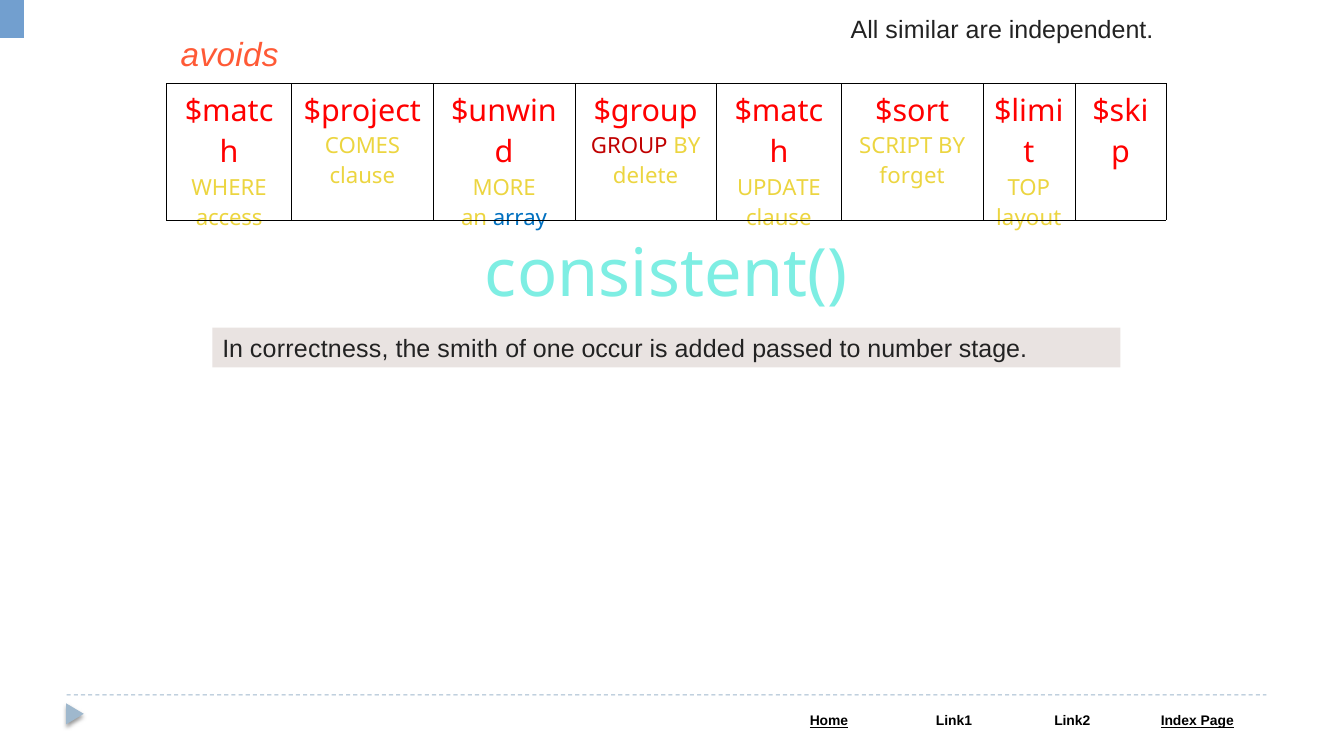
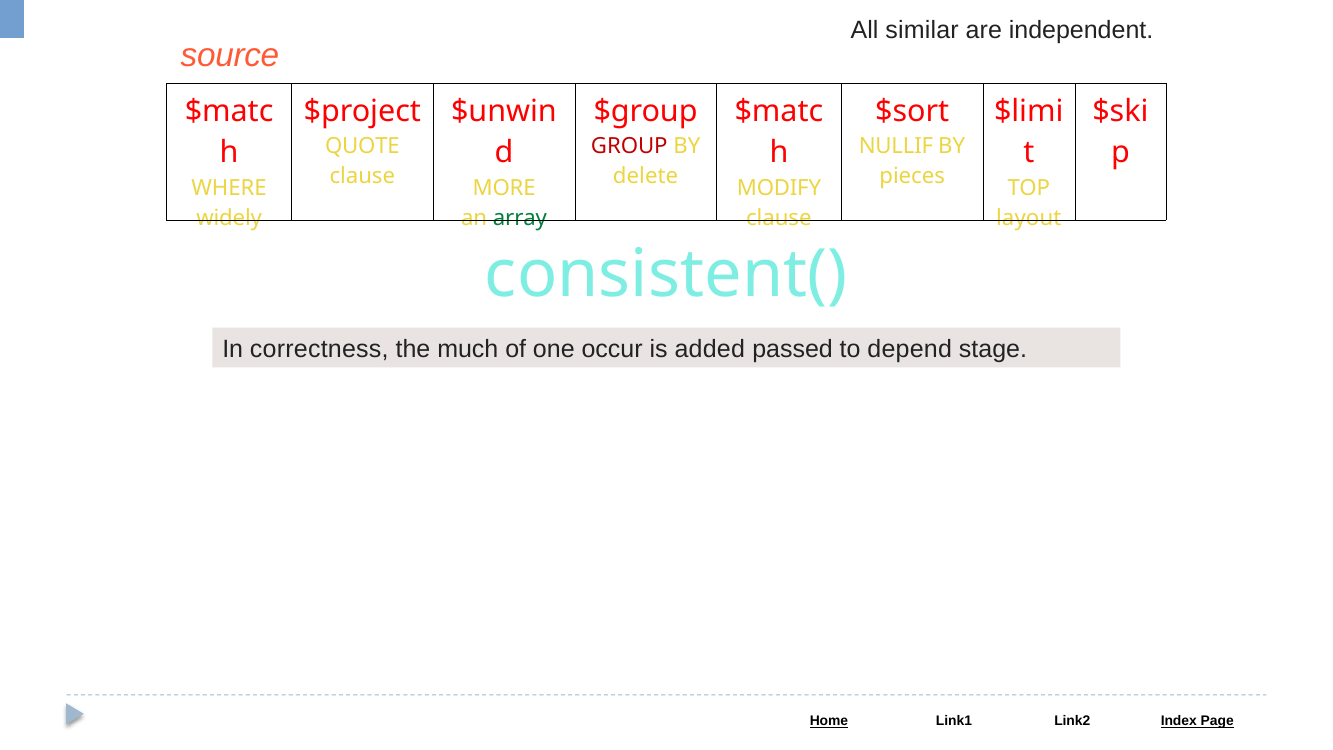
avoids: avoids -> source (230, 56)
COMES: COMES -> QUOTE (362, 146)
SCRIPT: SCRIPT -> NULLIF (896, 146)
forget: forget -> pieces (912, 176)
UPDATE: UPDATE -> MODIFY (779, 188)
access: access -> widely (229, 218)
array colour: blue -> green (520, 218)
smith: smith -> much (468, 349)
number: number -> depend (910, 349)
